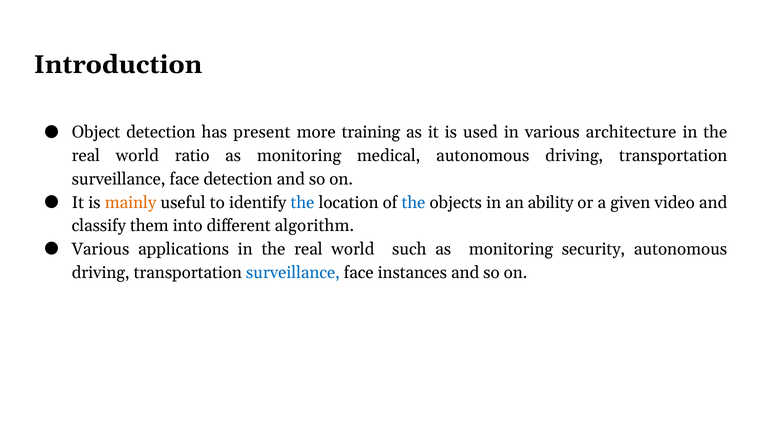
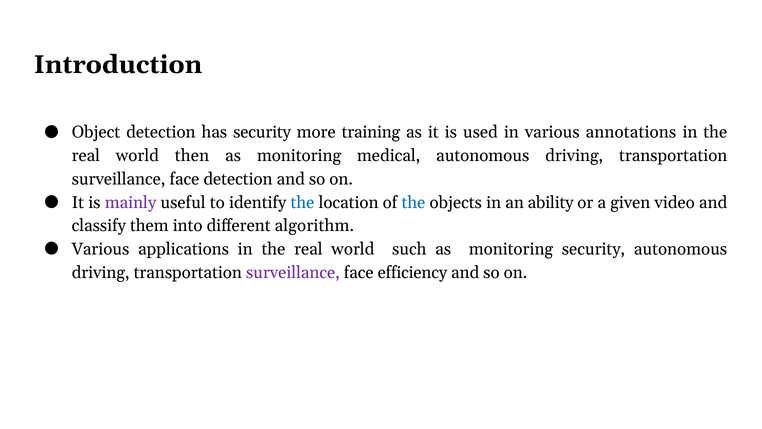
has present: present -> security (262, 132)
architecture: architecture -> annotations (631, 132)
ratio: ratio -> then (192, 156)
mainly colour: orange -> purple (131, 202)
surveillance colour: blue -> purple (293, 272)
instances: instances -> efficiency (412, 272)
